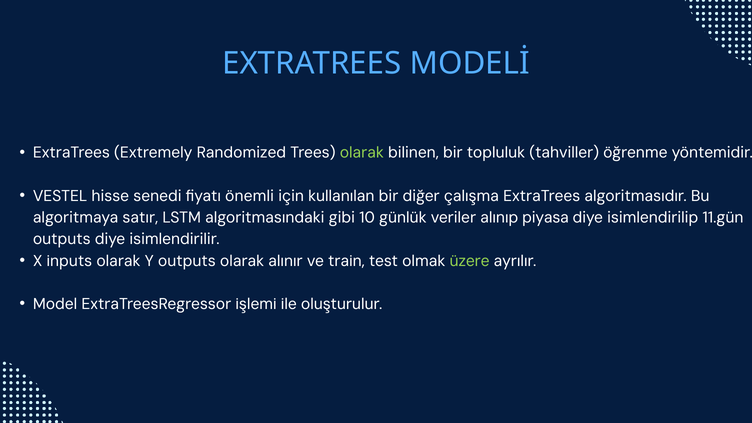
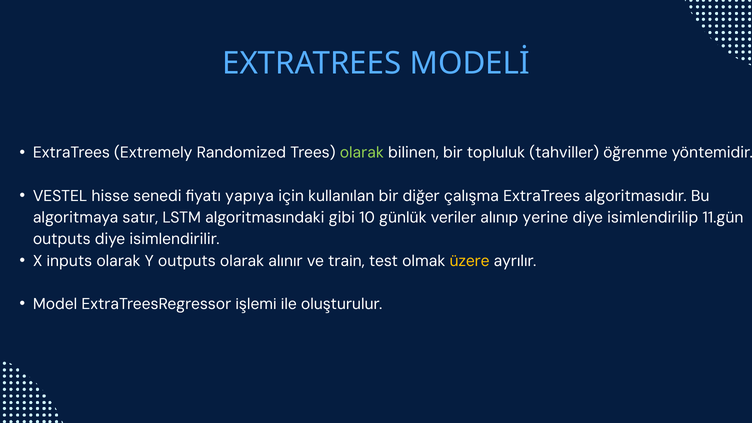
önemli: önemli -> yapıya (250, 196)
piyasa: piyasa -> yerine (545, 218)
üzere colour: light green -> yellow (470, 261)
